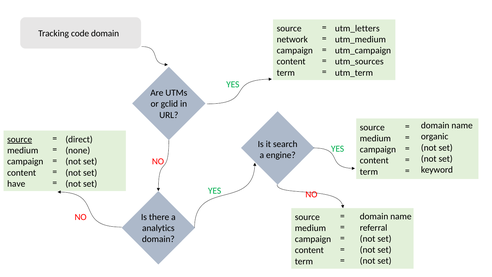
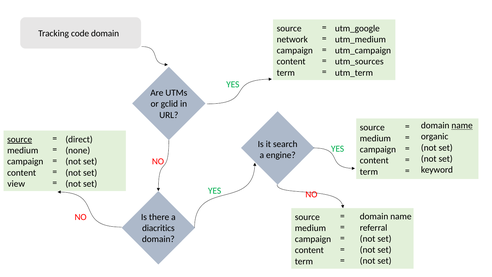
utm_letters: utm_letters -> utm_google (357, 28)
name underline: none -> present (462, 125)
have: have -> view (16, 184)
analytics: analytics -> diacritics (158, 228)
